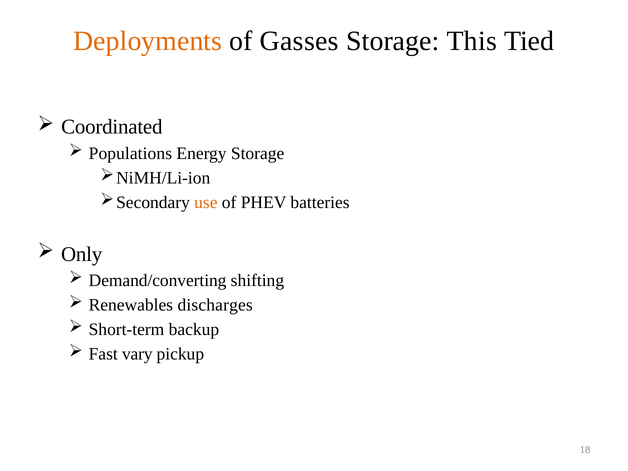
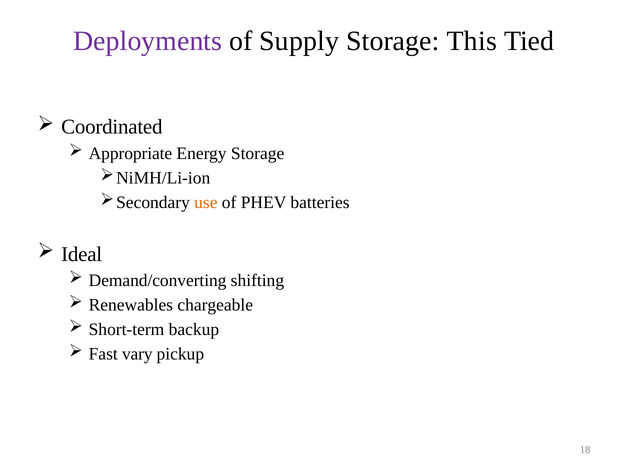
Deployments colour: orange -> purple (148, 41)
Gasses: Gasses -> Supply (299, 41)
Populations: Populations -> Appropriate (130, 153)
Only: Only -> Ideal (82, 254)
discharges: discharges -> chargeable (215, 305)
